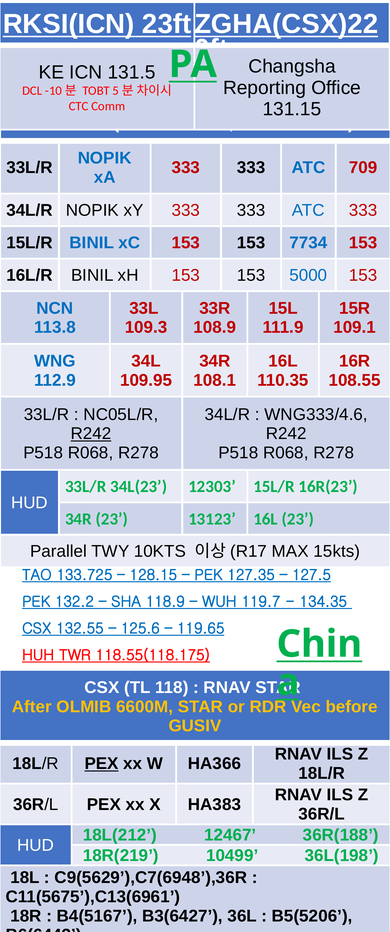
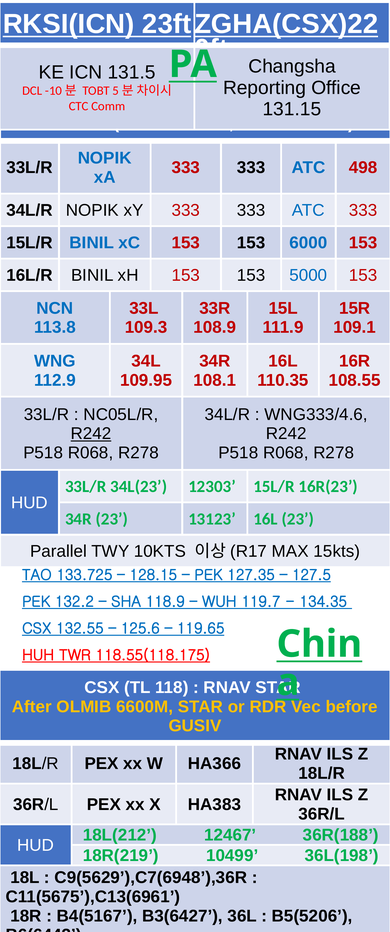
709: 709 -> 498 (363, 168)
7734: 7734 -> 6000 (308, 243)
PEX underline: present -> none (102, 765)
